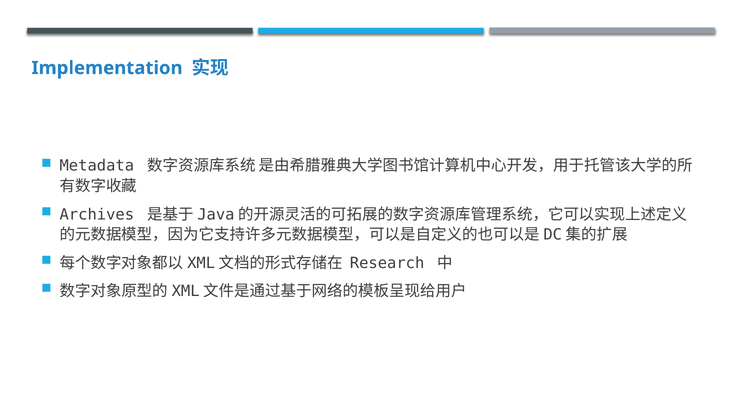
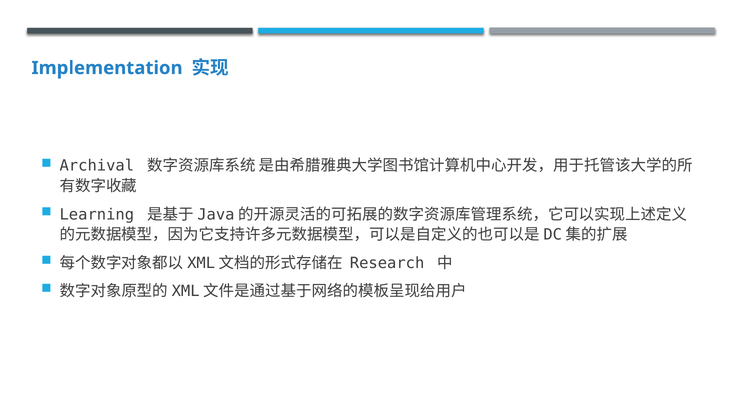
Metadata: Metadata -> Archival (97, 166)
Archives: Archives -> Learning (97, 215)
